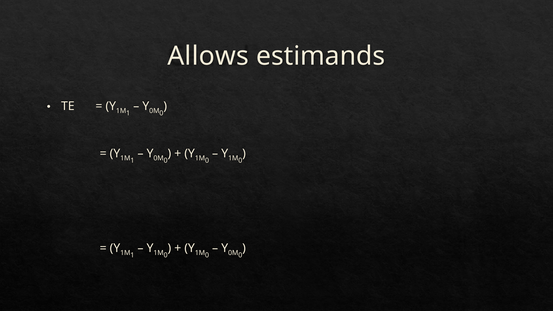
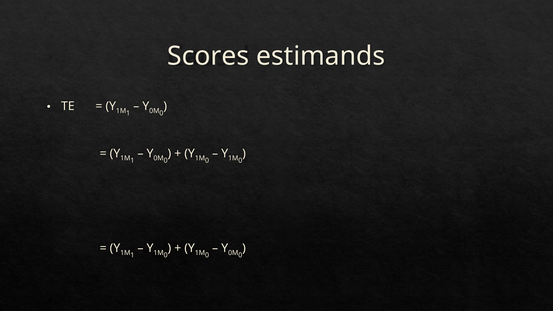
Allows: Allows -> Scores (208, 56)
